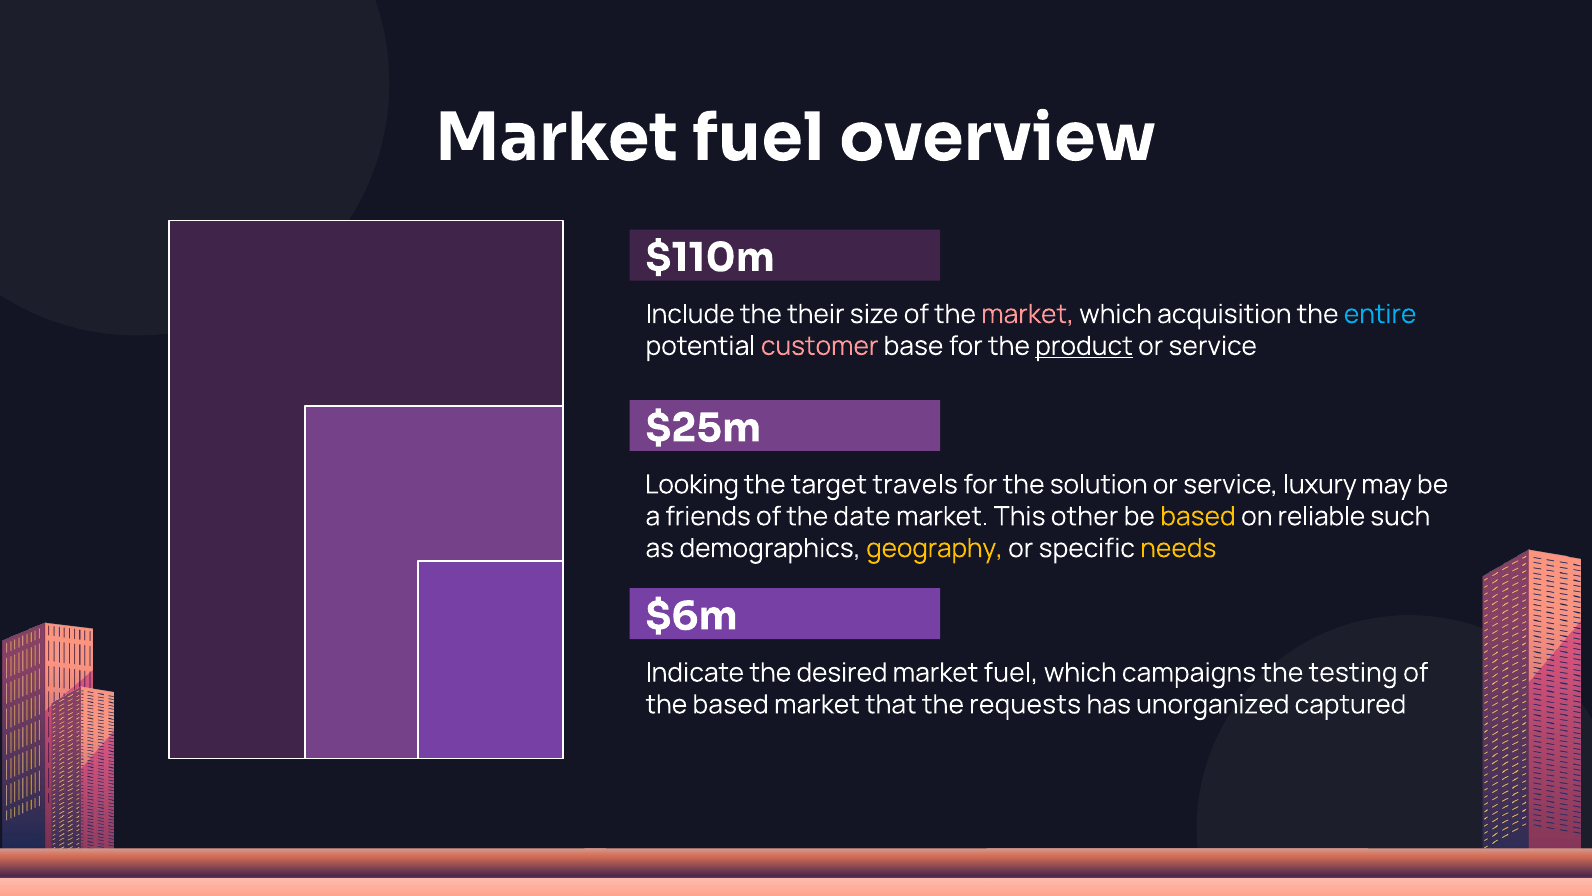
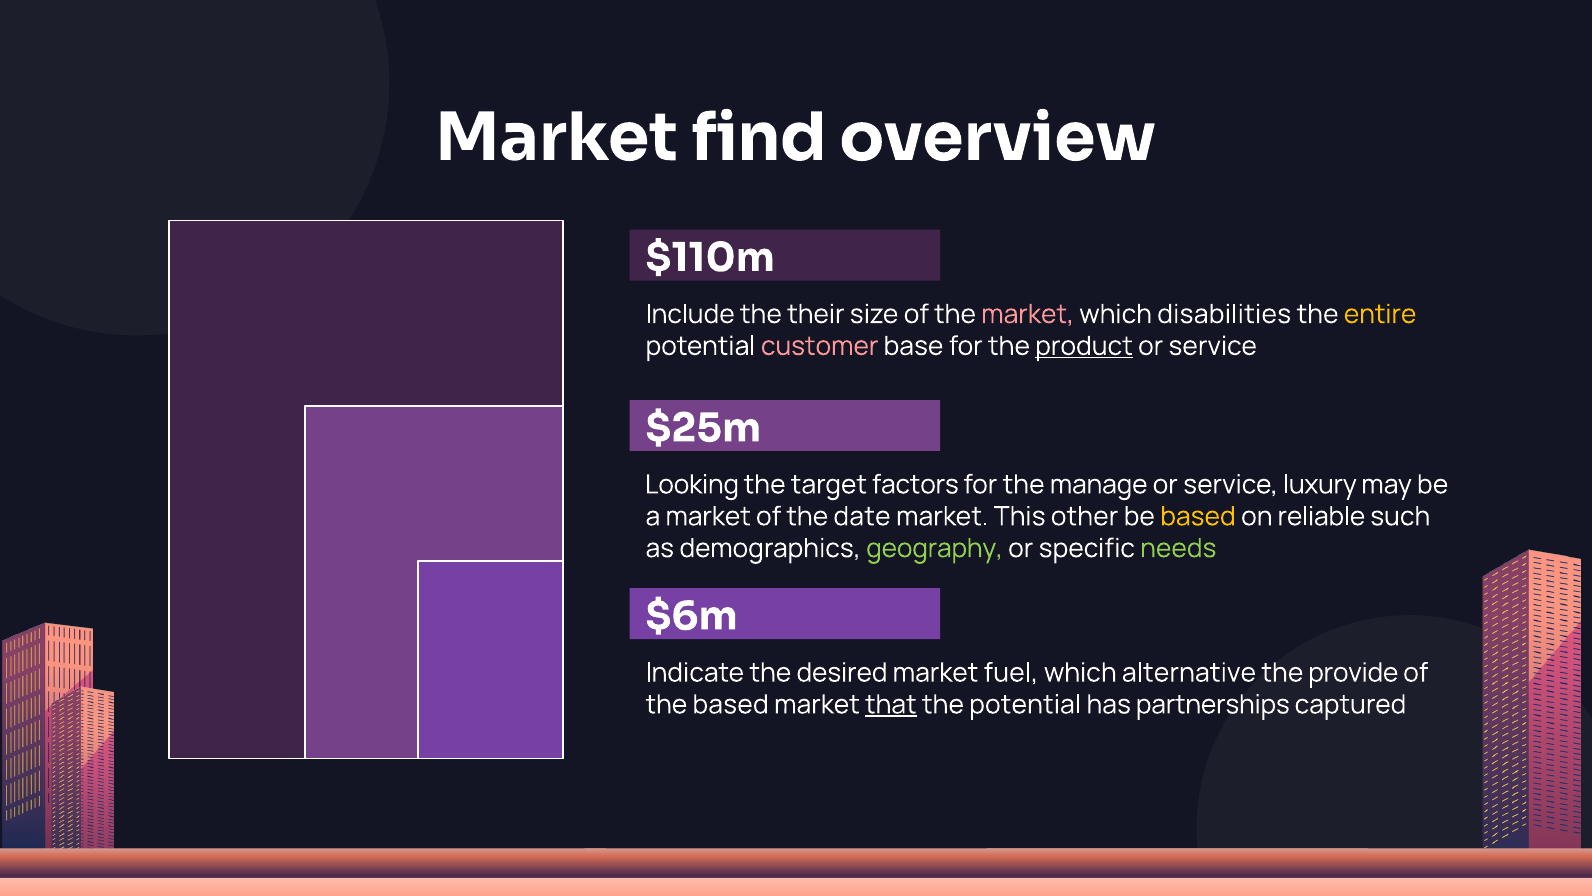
fuel: fuel -> find (759, 138)
acquisition: acquisition -> disabilities (1224, 314)
entire colour: light blue -> yellow (1380, 314)
travels: travels -> factors (915, 484)
solution: solution -> manage (1099, 484)
a friends: friends -> market (708, 516)
geography colour: yellow -> light green (935, 548)
needs colour: yellow -> light green (1178, 548)
campaigns: campaigns -> alternative (1189, 672)
testing: testing -> provide (1353, 672)
that underline: none -> present (891, 704)
the requests: requests -> potential (1025, 704)
unorganized: unorganized -> partnerships (1213, 704)
